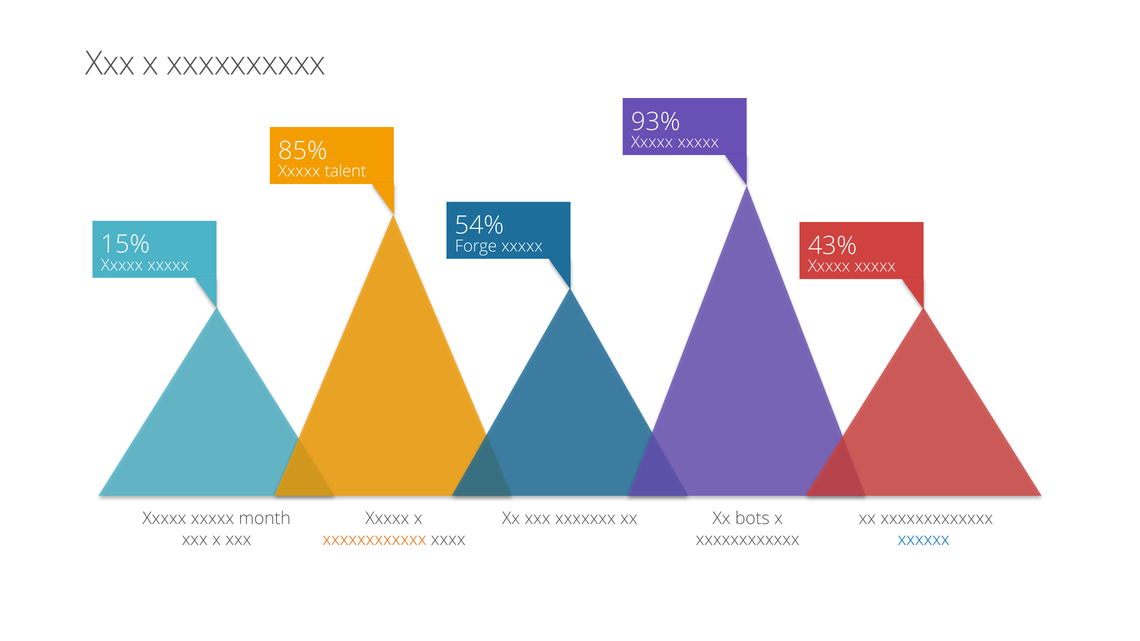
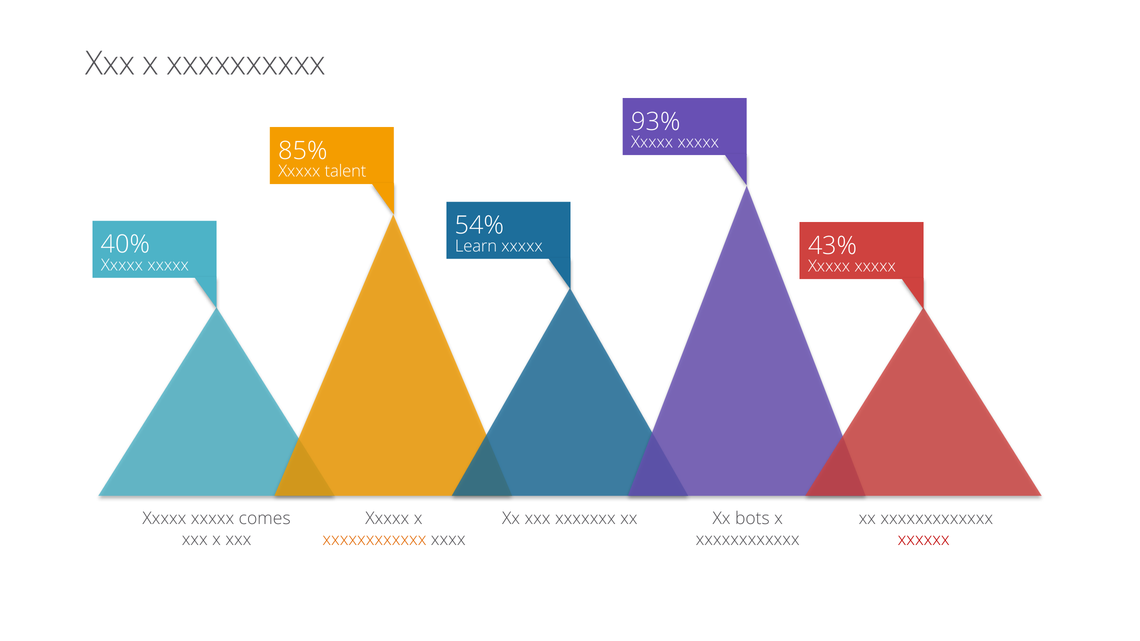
15%: 15% -> 40% (126, 245)
Forge: Forge -> Learn (476, 246)
month: month -> comes (265, 519)
xxxxxx colour: blue -> red (924, 540)
